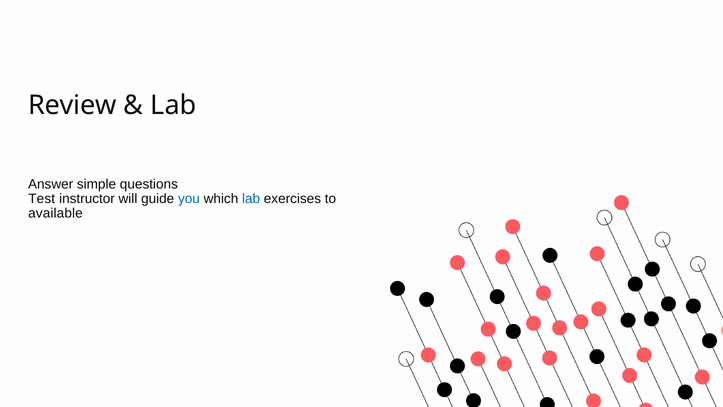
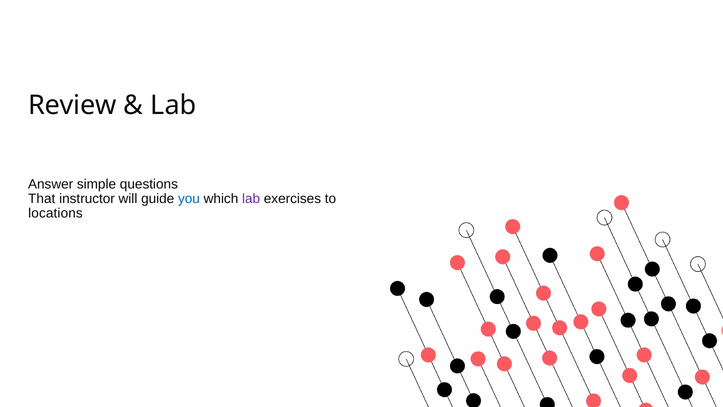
Test: Test -> That (42, 199)
lab colour: blue -> purple (251, 199)
available: available -> locations (55, 213)
